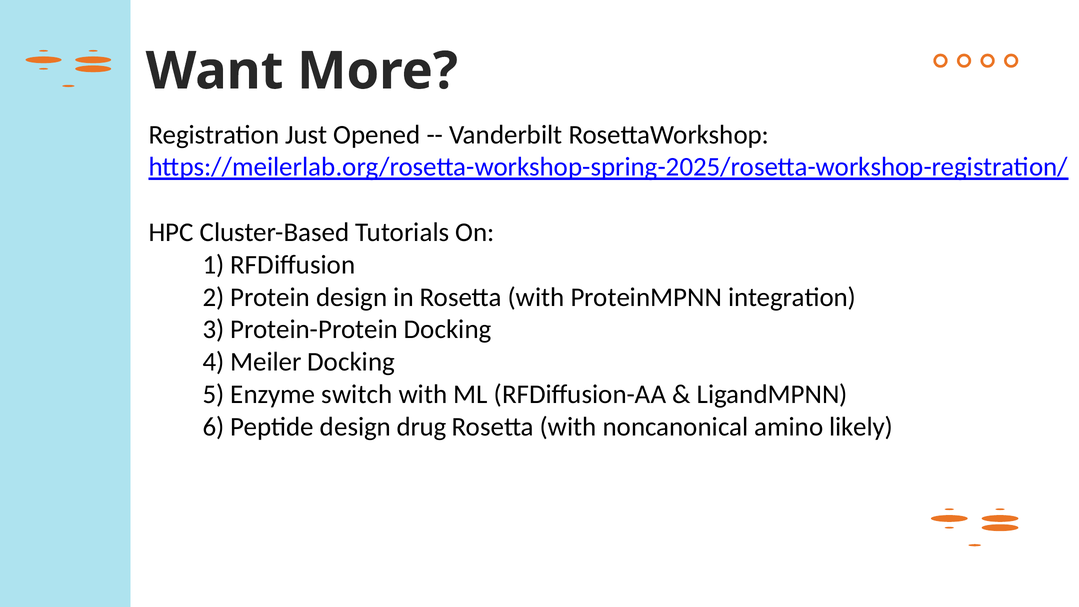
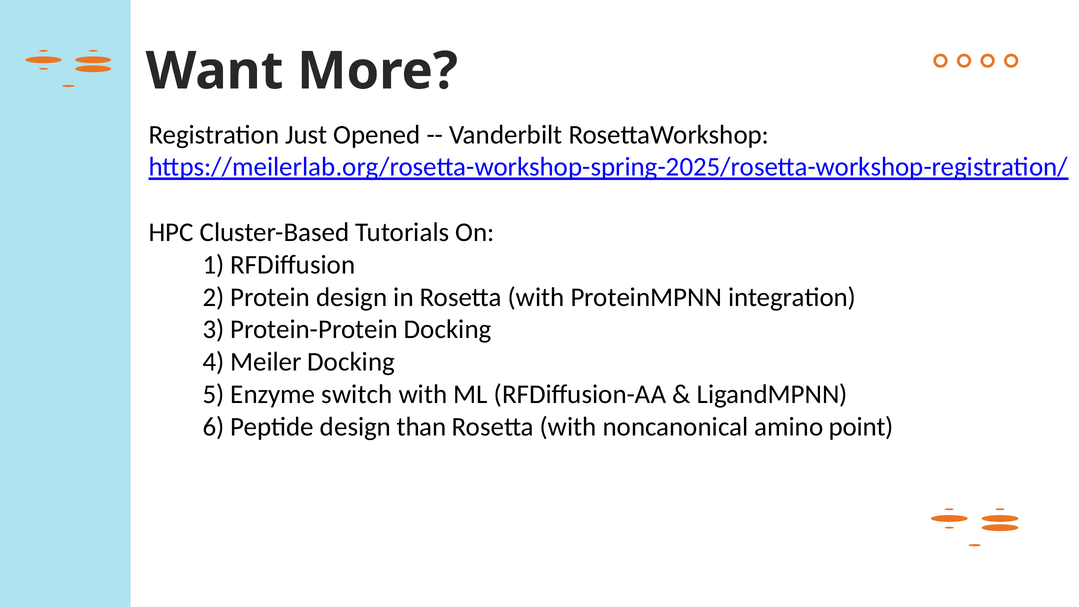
drug: drug -> than (422, 427)
likely: likely -> point (861, 427)
